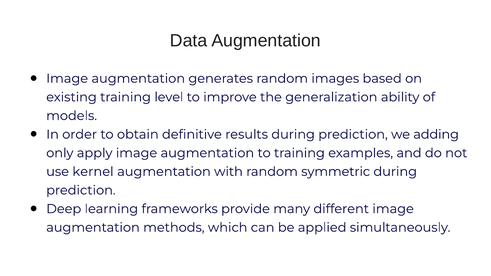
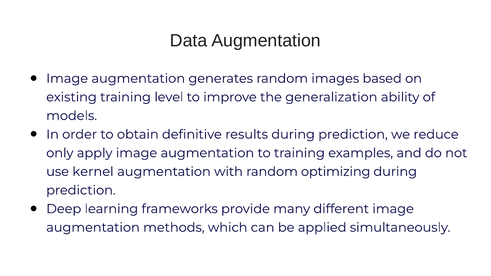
adding: adding -> reduce (436, 134)
symmetric: symmetric -> optimizing (336, 172)
